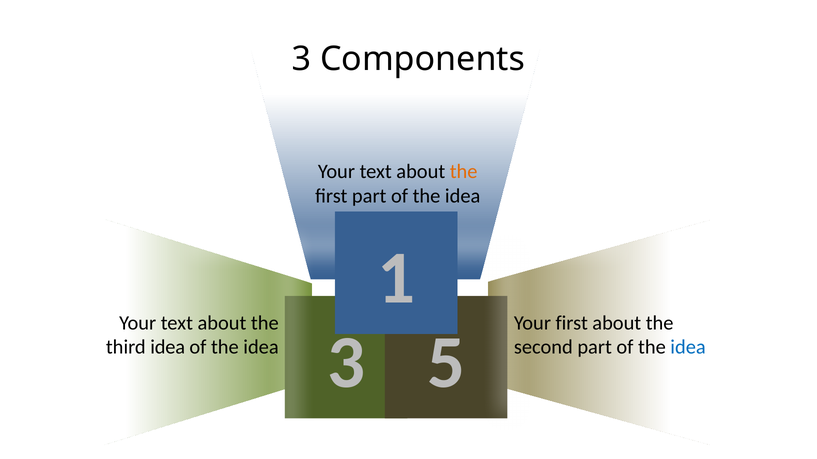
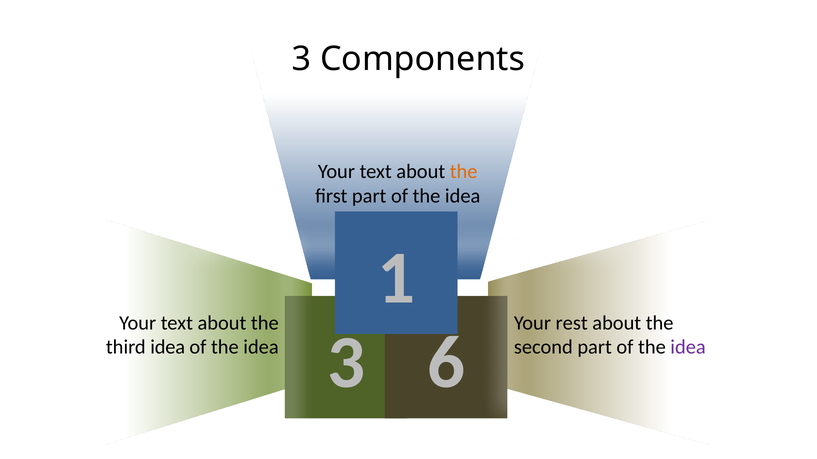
Your first: first -> rest (572, 323)
5: 5 -> 6 (446, 363)
idea colour: blue -> purple (688, 348)
